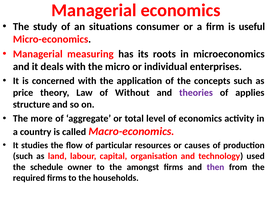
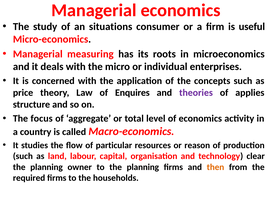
Without: Without -> Enquires (132, 93)
more: more -> focus (42, 119)
causes: causes -> reason (197, 145)
used: used -> clear (256, 156)
schedule: schedule -> planning (47, 167)
to the amongst: amongst -> planning (143, 167)
then colour: purple -> orange (215, 167)
